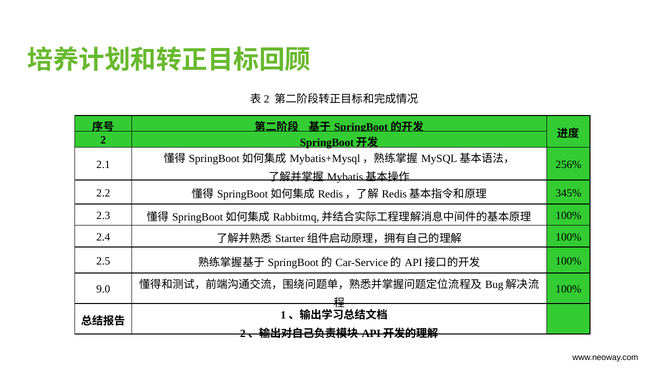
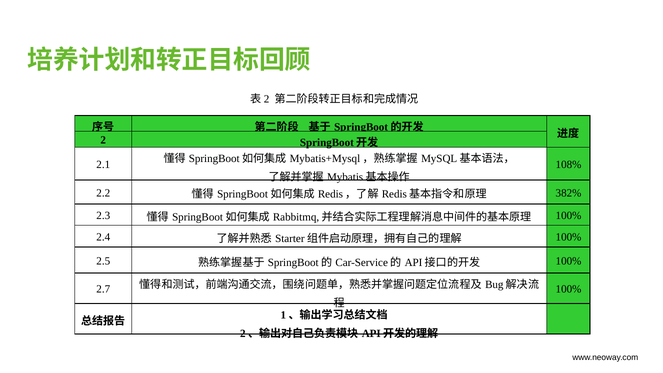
256%: 256% -> 108% (568, 165)
345%: 345% -> 382% (568, 193)
9.0: 9.0 -> 2.7 (103, 289)
